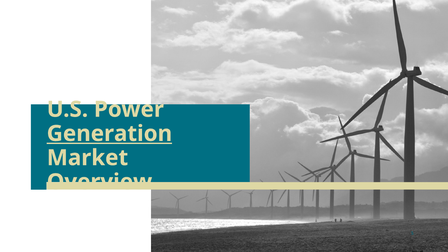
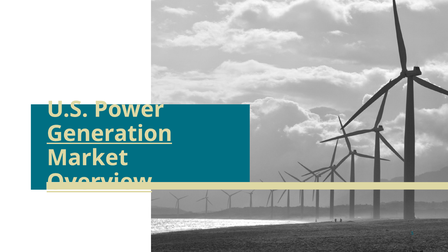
Overview underline: none -> present (99, 182)
